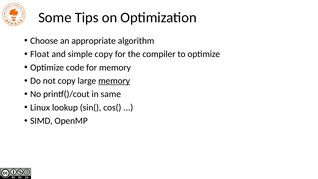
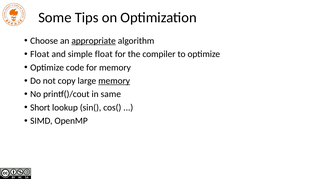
appropriate underline: none -> present (94, 41)
simple copy: copy -> float (104, 54)
Linux: Linux -> Short (40, 107)
